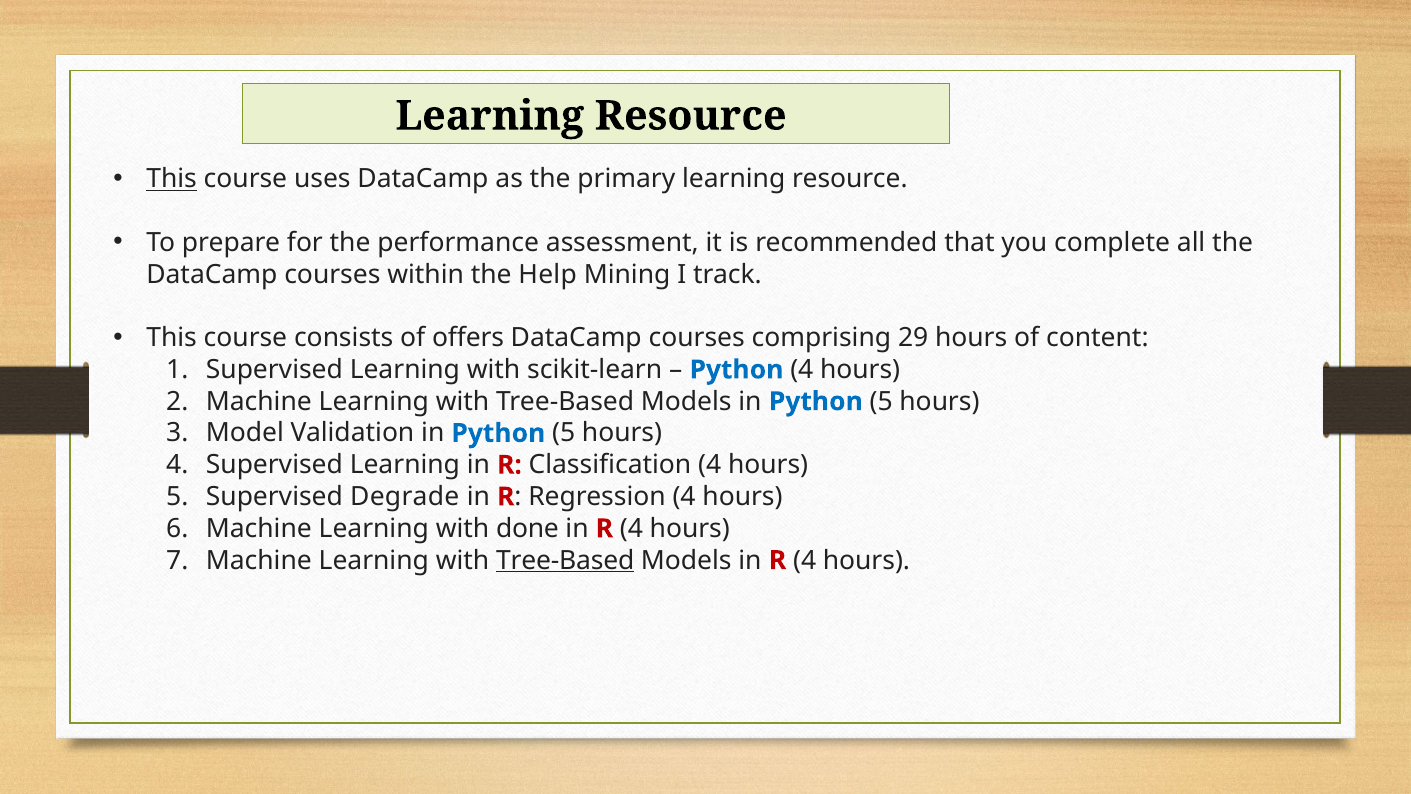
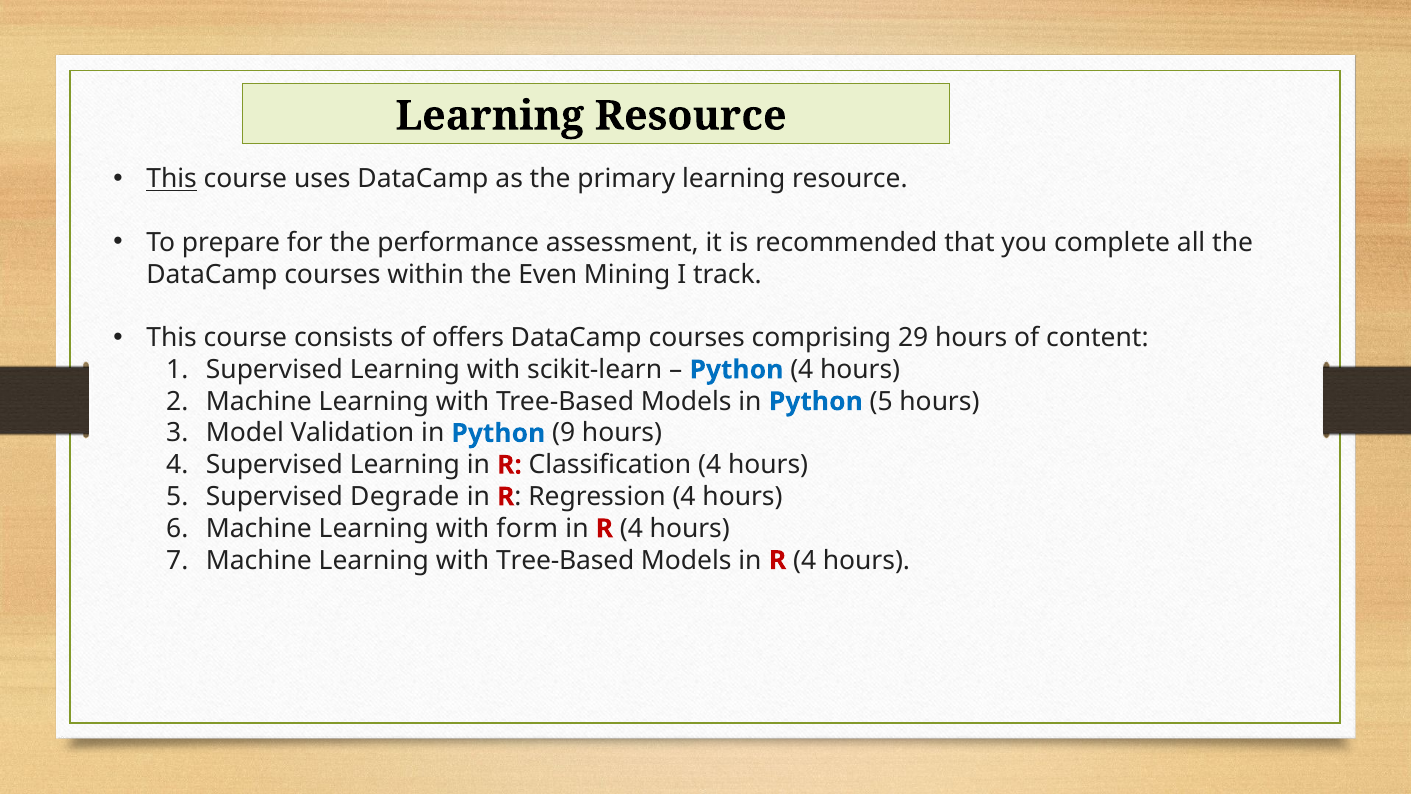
Help: Help -> Even (548, 274)
Validation in Python 5: 5 -> 9 (564, 433)
done: done -> form (527, 528)
Tree-Based underline: present -> none (565, 560)
